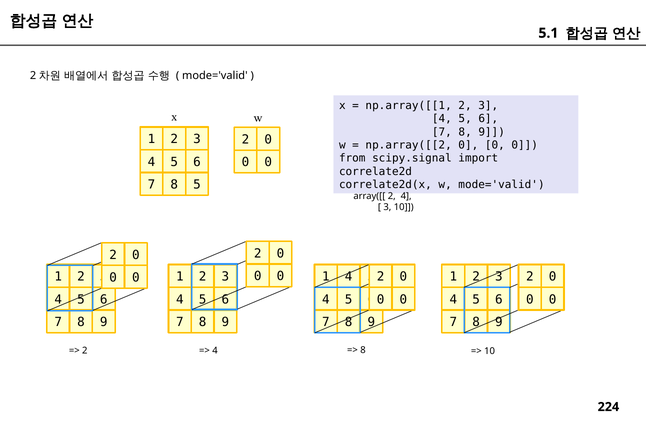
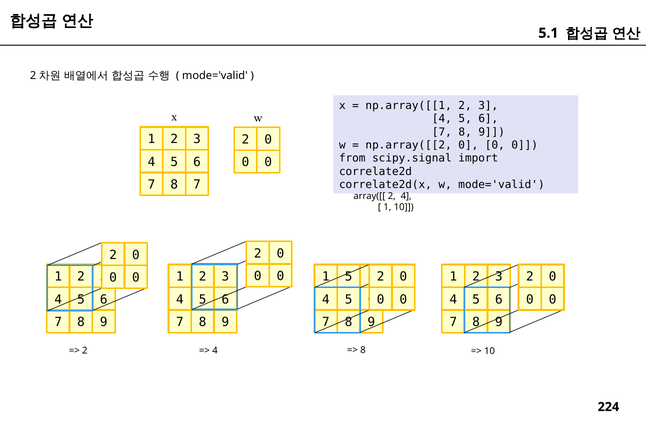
8 5: 5 -> 7 (197, 185)
3: 3 -> 1 (387, 207)
1 4: 4 -> 5 (349, 277)
